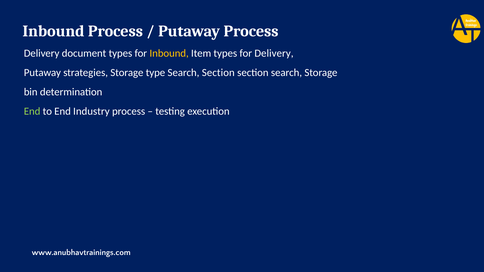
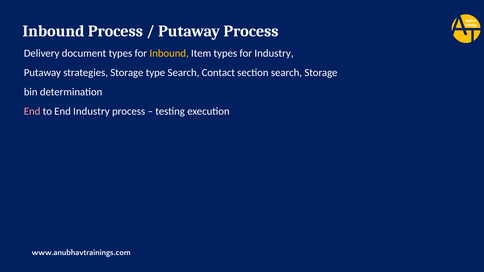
for Delivery: Delivery -> Industry (274, 53)
Search Section: Section -> Contact (218, 73)
End colour: light green -> pink (32, 111)
